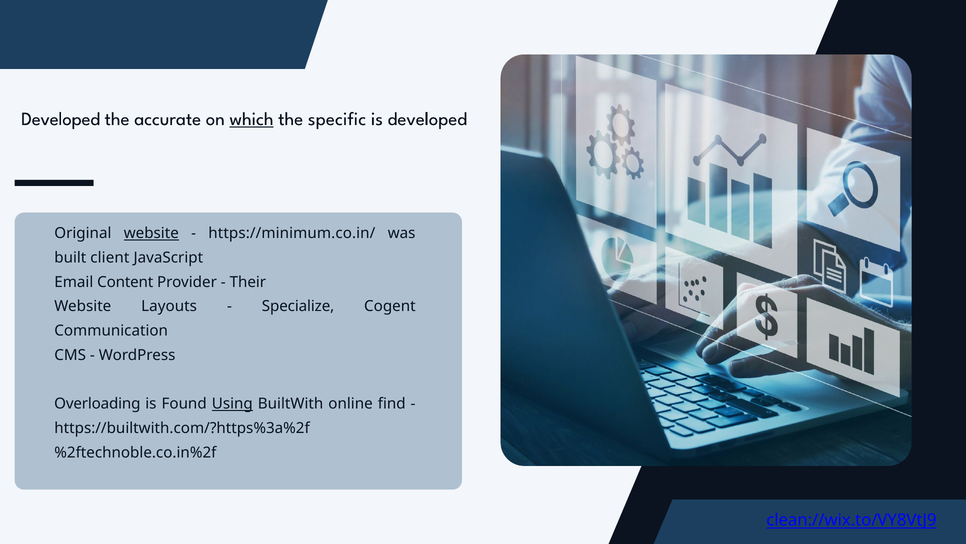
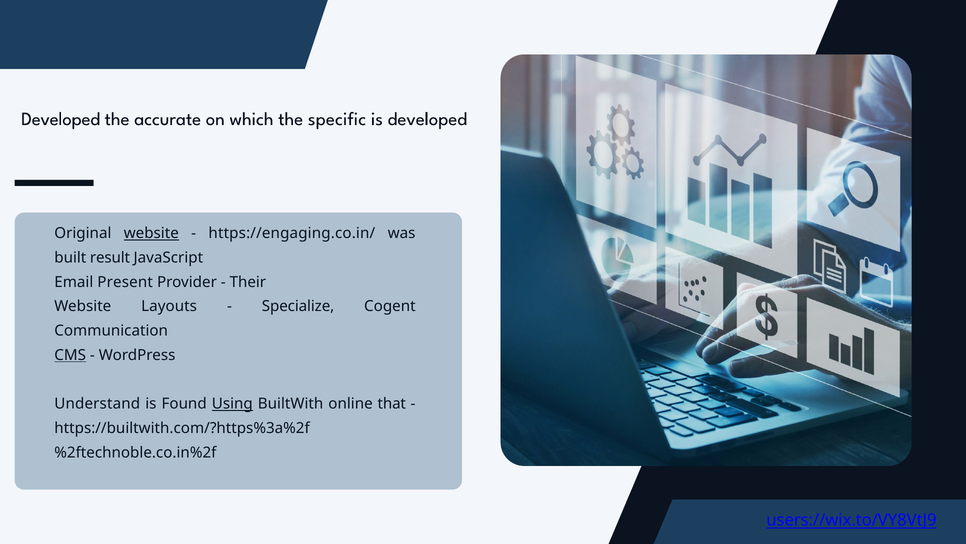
which underline: present -> none (252, 119)
https://minimum.co.in/: https://minimum.co.in/ -> https://engaging.co.in/ (292, 233)
client: client -> result (110, 257)
Content: Content -> Present (125, 282)
CMS underline: none -> present (70, 355)
Overloading: Overloading -> Understand (97, 403)
find: find -> that (392, 403)
clean://wix.to/VY8VtJ9: clean://wix.to/VY8VtJ9 -> users://wix.to/VY8VtJ9 (851, 520)
